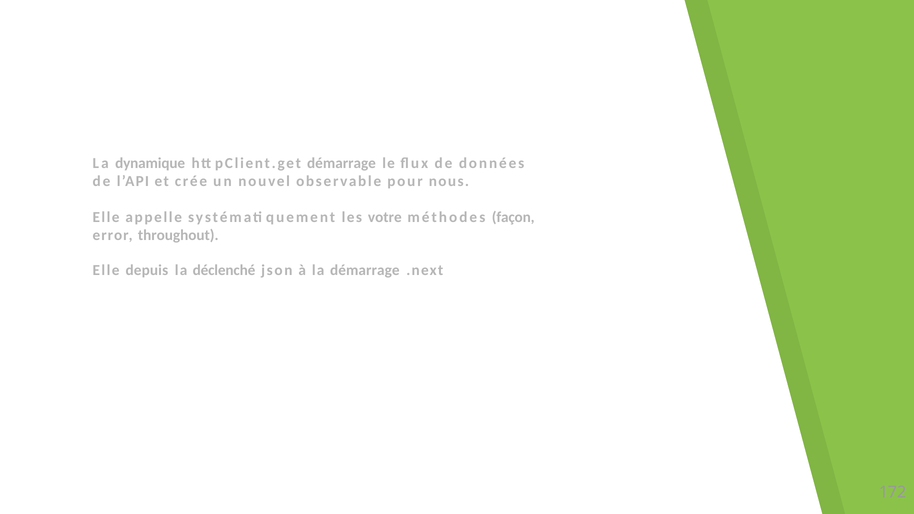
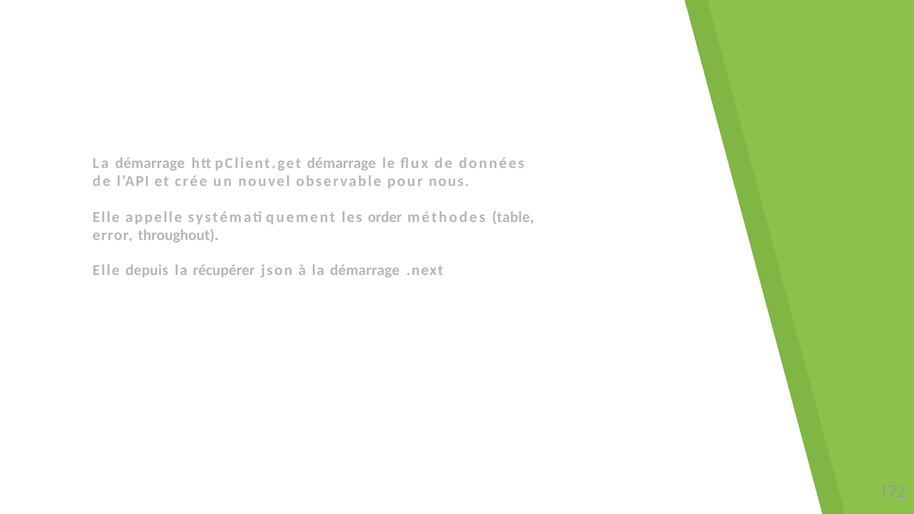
dynamique: dynamique -> démarrage (150, 163)
votre: votre -> order (385, 217)
façon: façon -> table (513, 217)
déclenché: déclenché -> récupérer (224, 271)
